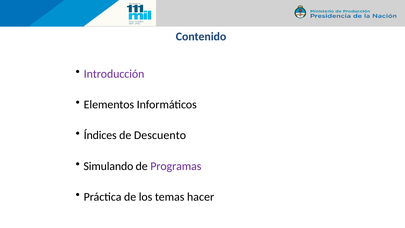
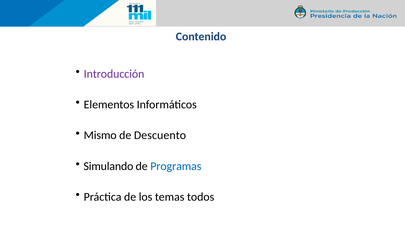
Índices: Índices -> Mismo (100, 135)
Programas colour: purple -> blue (176, 166)
hacer: hacer -> todos (201, 197)
